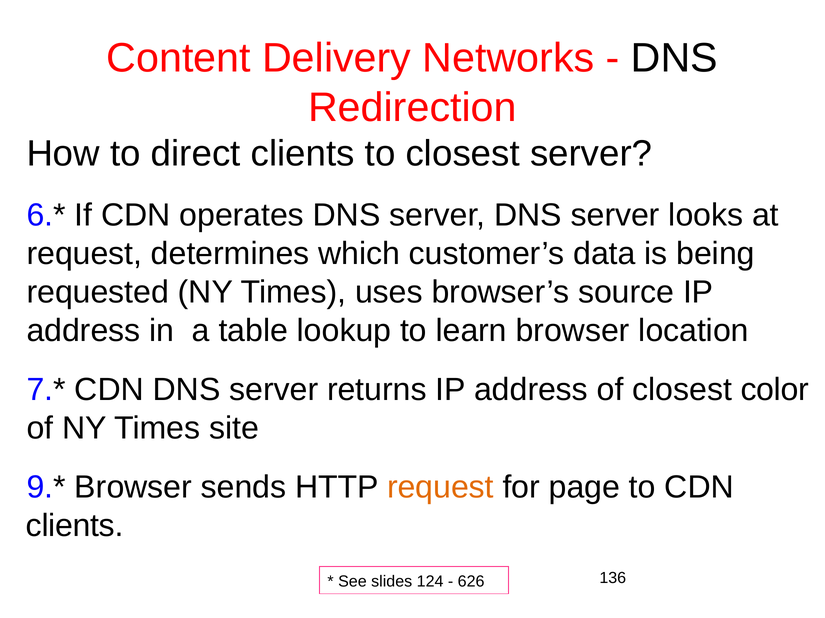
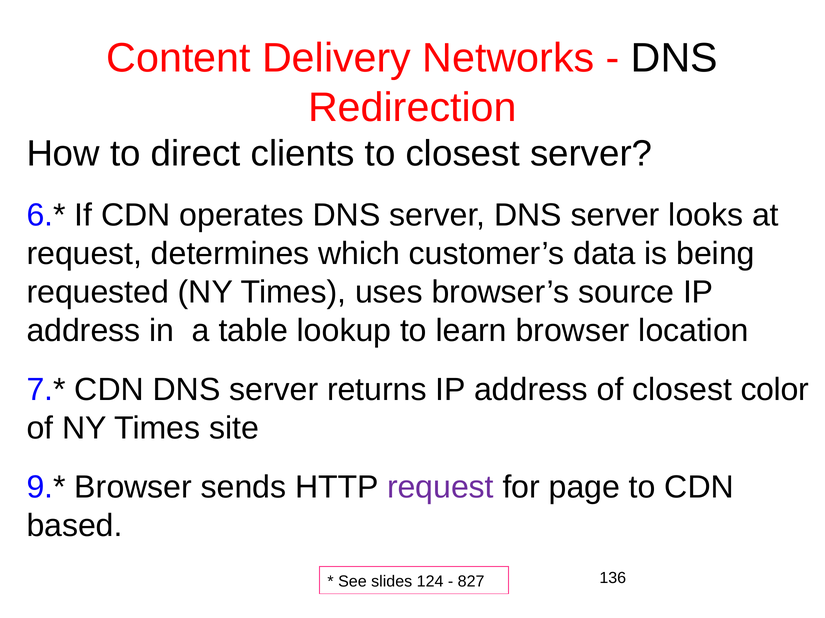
request colour: orange -> purple (440, 488)
clients: clients -> based (75, 526)
626: 626 -> 827 (471, 582)
